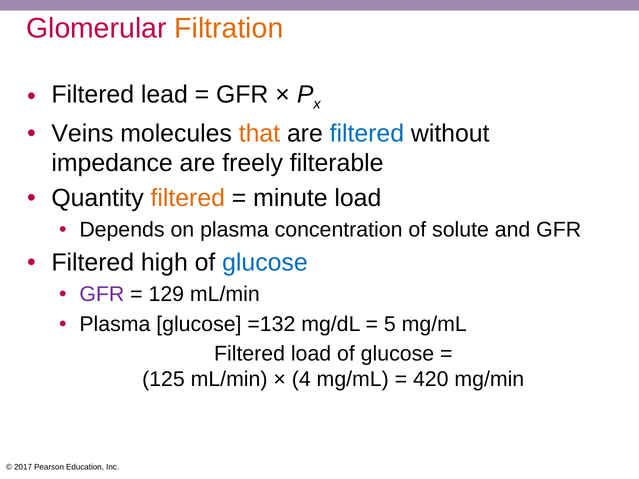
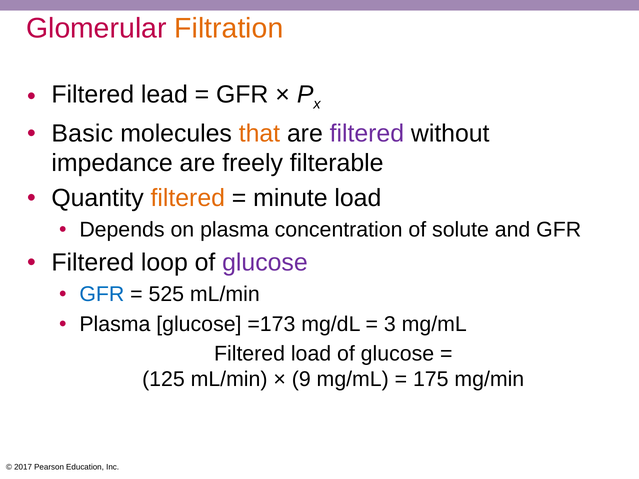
Veins: Veins -> Basic (82, 133)
filtered colour: blue -> purple (367, 133)
high: high -> loop (164, 263)
glucose colour: blue -> purple (265, 263)
GFR colour: purple -> blue (102, 294)
129: 129 -> 525 (166, 294)
=132: =132 -> =173 (271, 324)
5: 5 -> 3 (390, 324)
4: 4 -> 9 (301, 380)
420: 420 -> 175 (431, 380)
